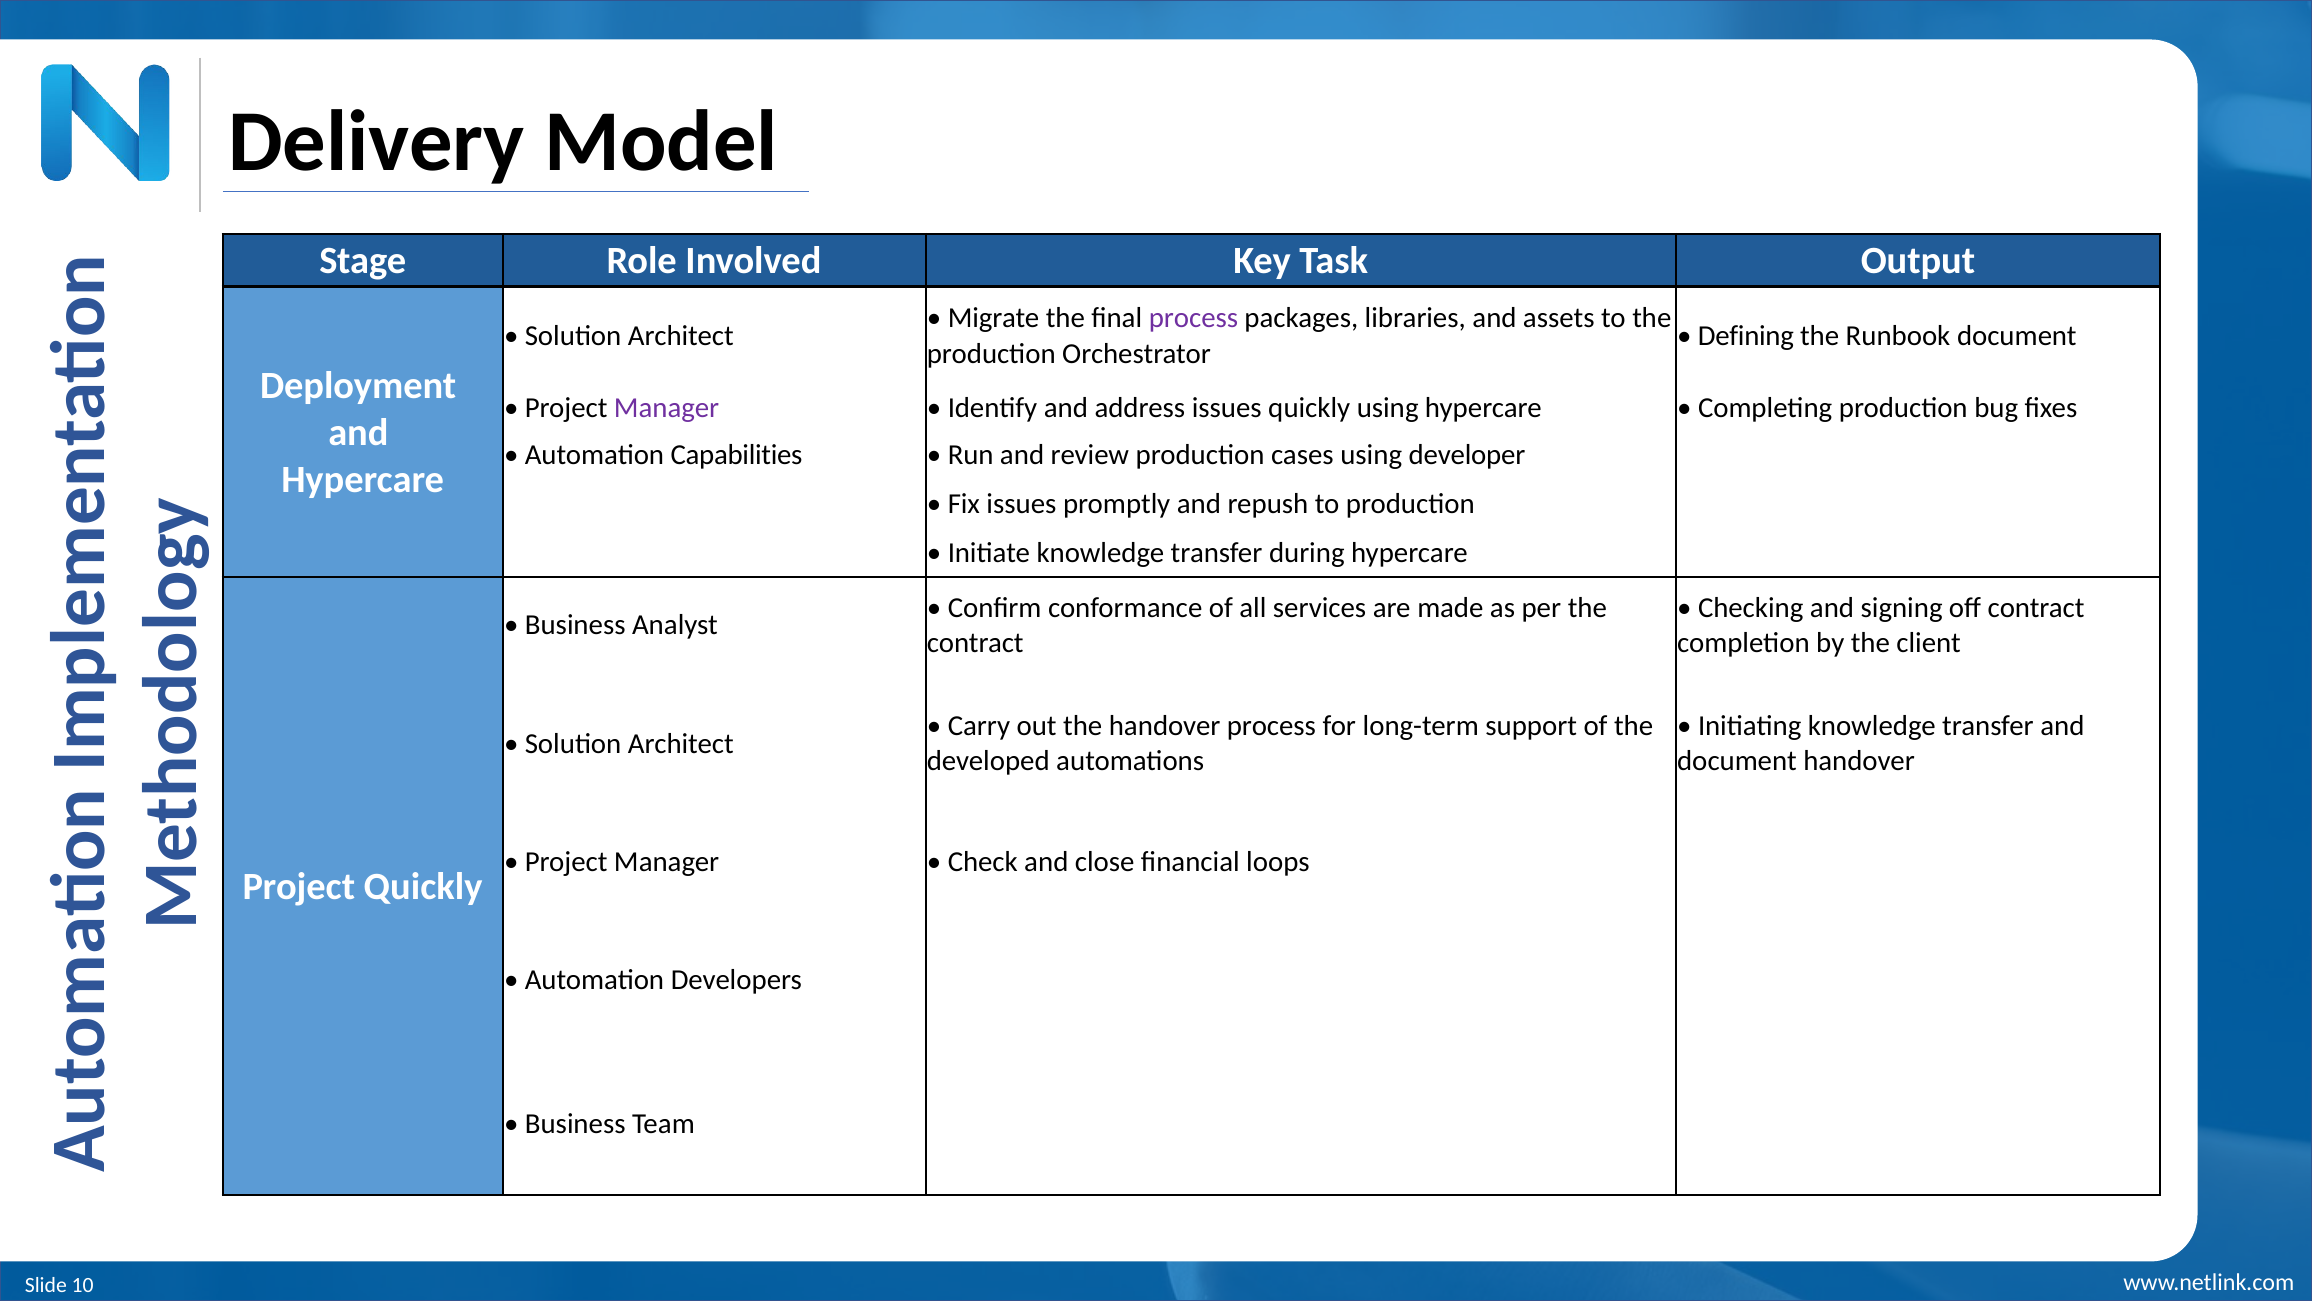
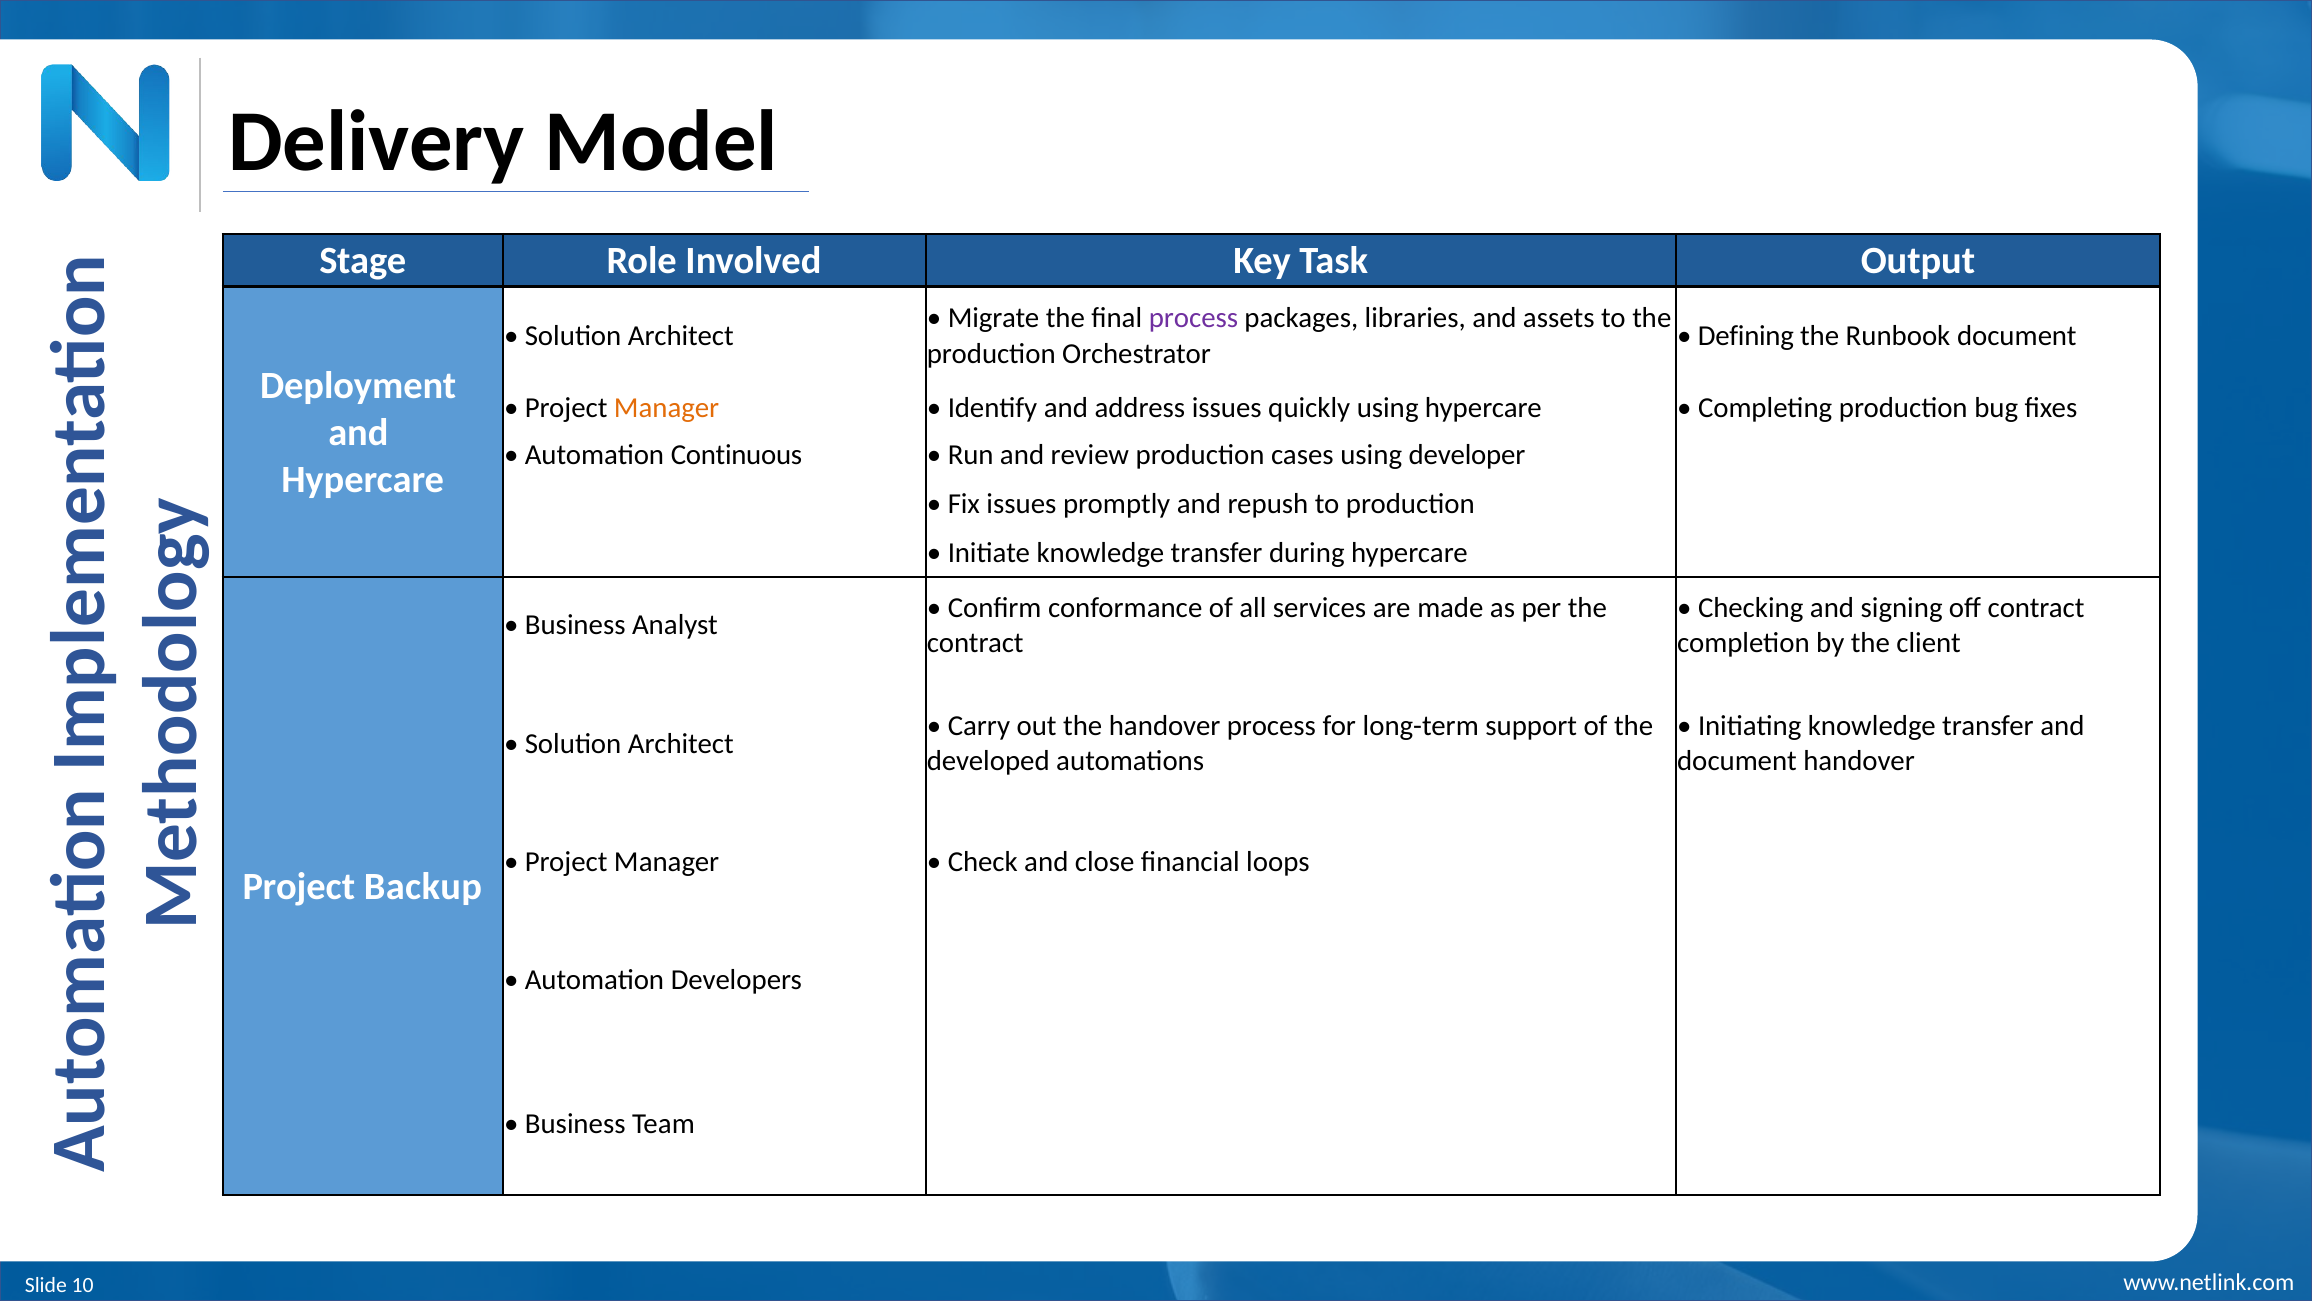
Manager colour: purple -> orange (667, 408)
Capabilities: Capabilities -> Continuous (736, 455)
Project Quickly: Quickly -> Backup (423, 887)
